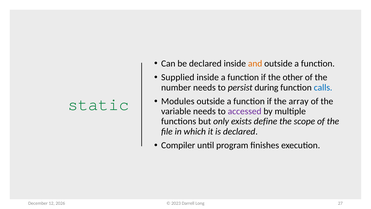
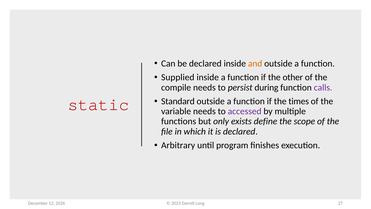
number: number -> compile (176, 87)
calls colour: blue -> purple (323, 87)
Modules: Modules -> Standard (178, 101)
array: array -> times (299, 101)
static colour: green -> red (98, 104)
Compiler: Compiler -> Arbitrary (178, 145)
